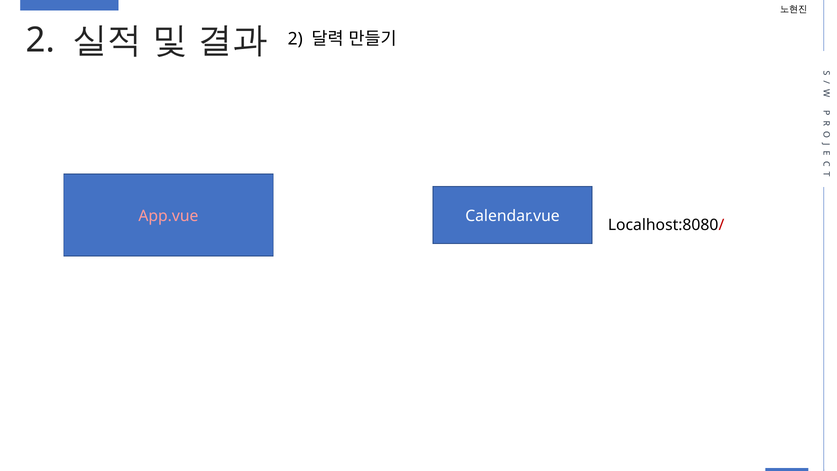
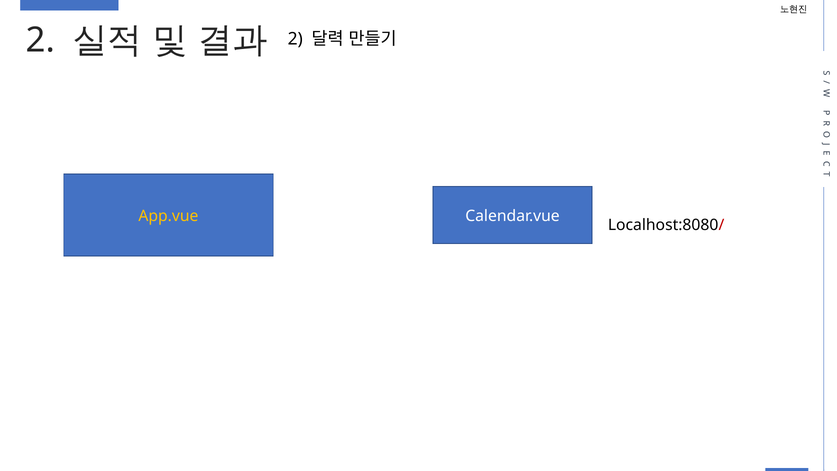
App.vue colour: pink -> yellow (168, 216)
